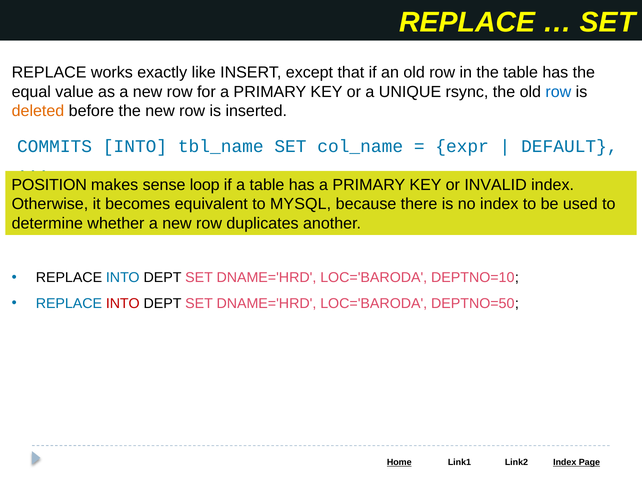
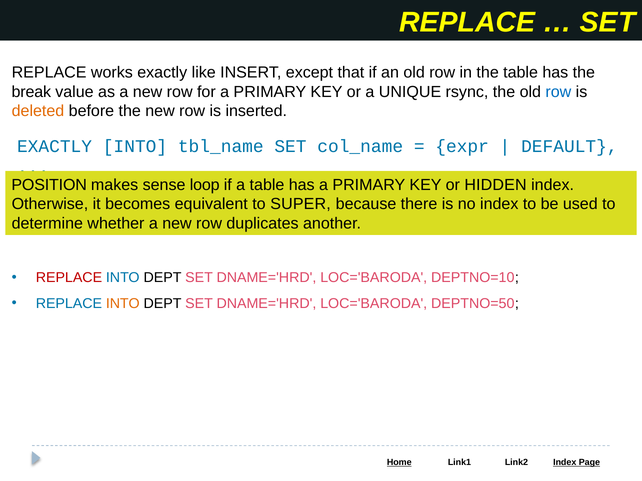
equal: equal -> break (31, 92)
COMMITS: COMMITS -> EXACTLY (55, 146)
INVALID: INVALID -> HIDDEN (495, 185)
MYSQL: MYSQL -> SUPER (301, 204)
REPLACE colour: black -> red (69, 278)
INTO colour: red -> orange (123, 304)
